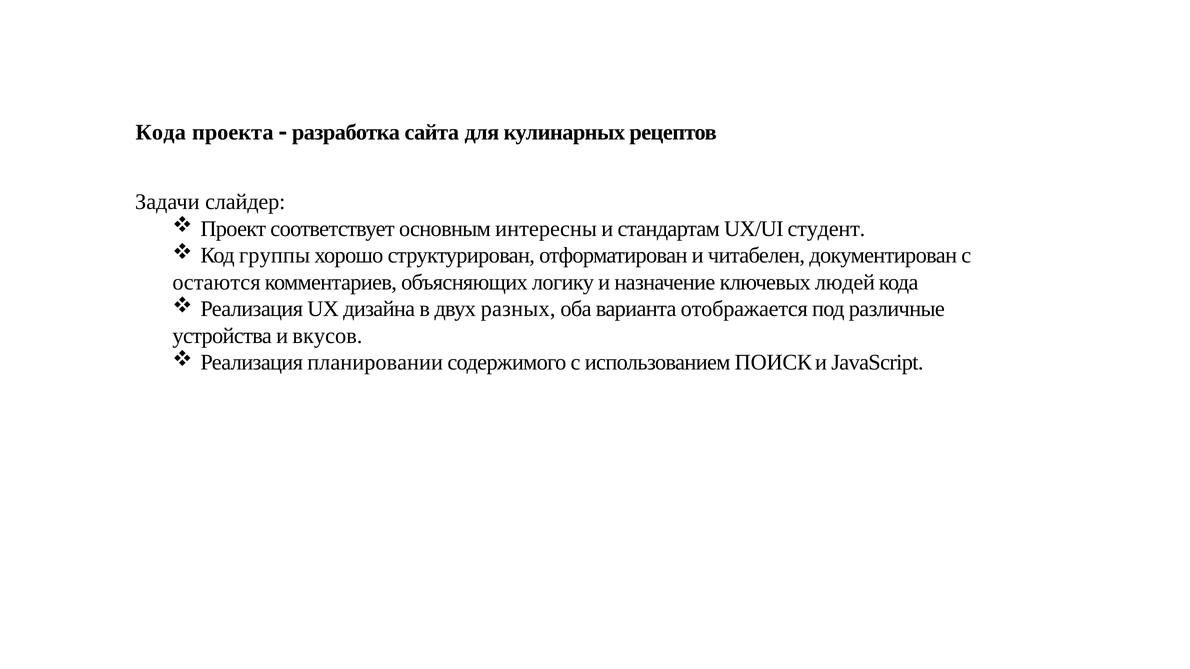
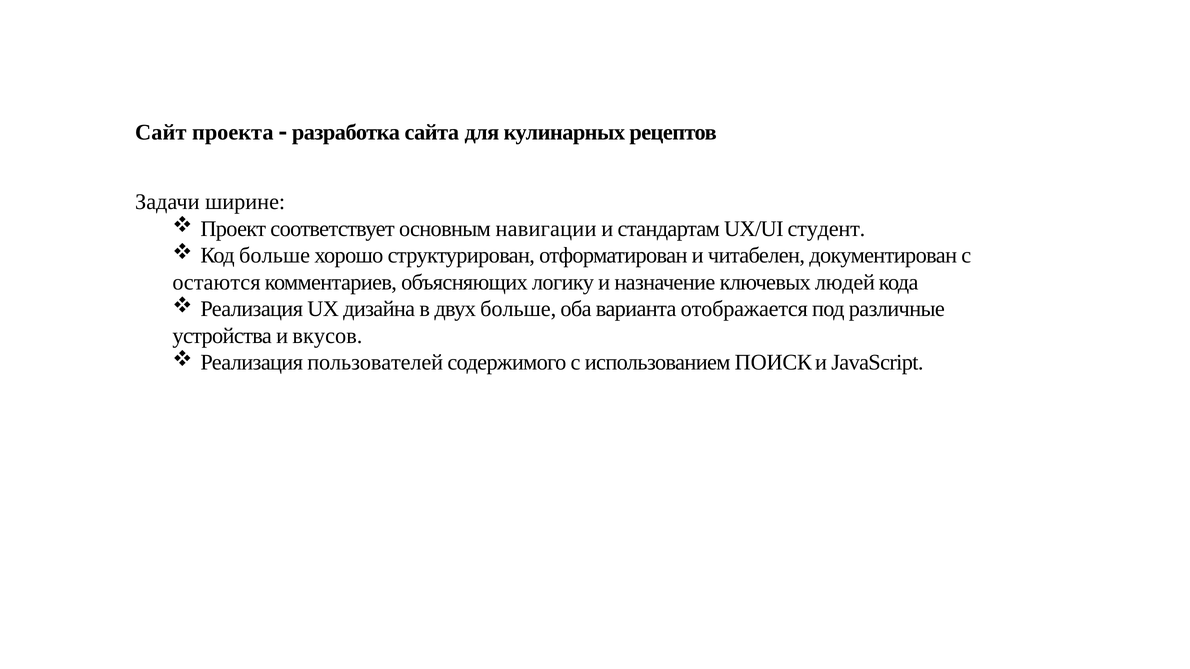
Кода: Кода -> Сайт (161, 132)
слайдер: слайдер -> ширине (245, 202)
интересны: интересны -> навигации (546, 229)
Код группы: группы -> больше (275, 256)
двух разных: разных -> больше (518, 309)
планировании: планировании -> пользователей (375, 363)
